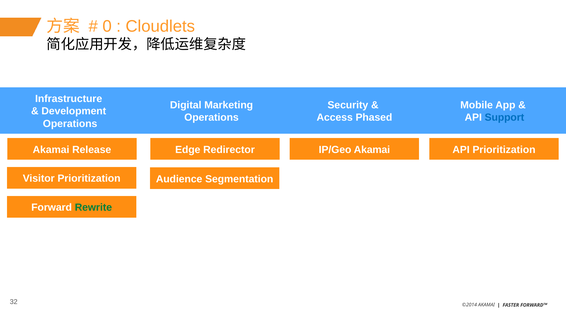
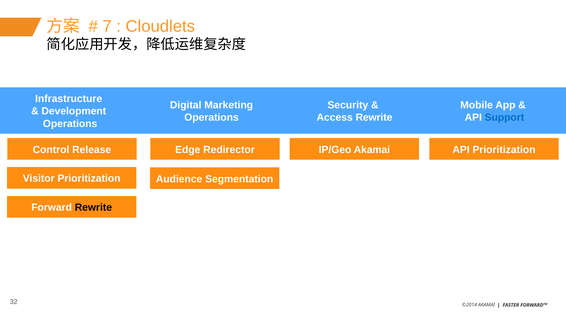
0: 0 -> 7 (107, 26)
Access Phased: Phased -> Rewrite (374, 118)
Akamai: Akamai -> Control (51, 150)
Rewrite colour: green -> black (93, 208)
